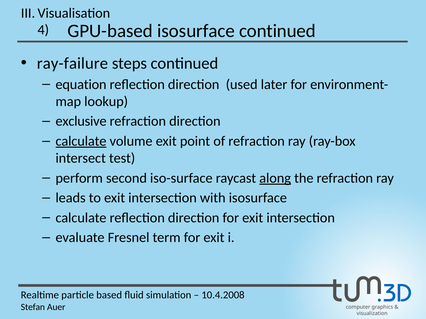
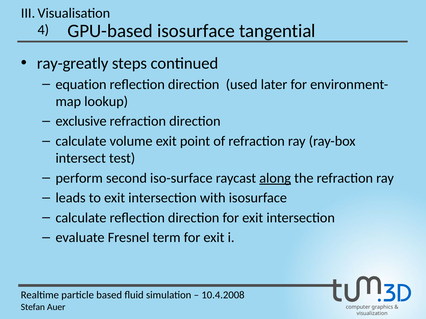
isosurface continued: continued -> tangential (277, 31)
ray-failure: ray-failure -> ray-greatly (73, 63)
calculate underline: present -> none (81, 141)
